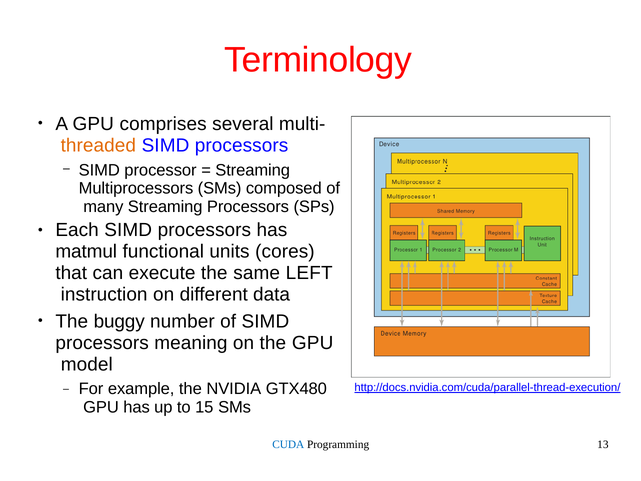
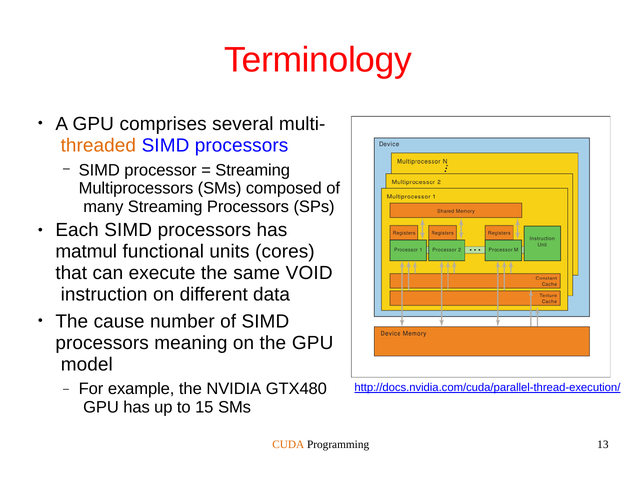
LEFT: LEFT -> VOID (309, 273)
buggy: buggy -> cause (119, 321)
CUDA colour: blue -> orange (288, 444)
